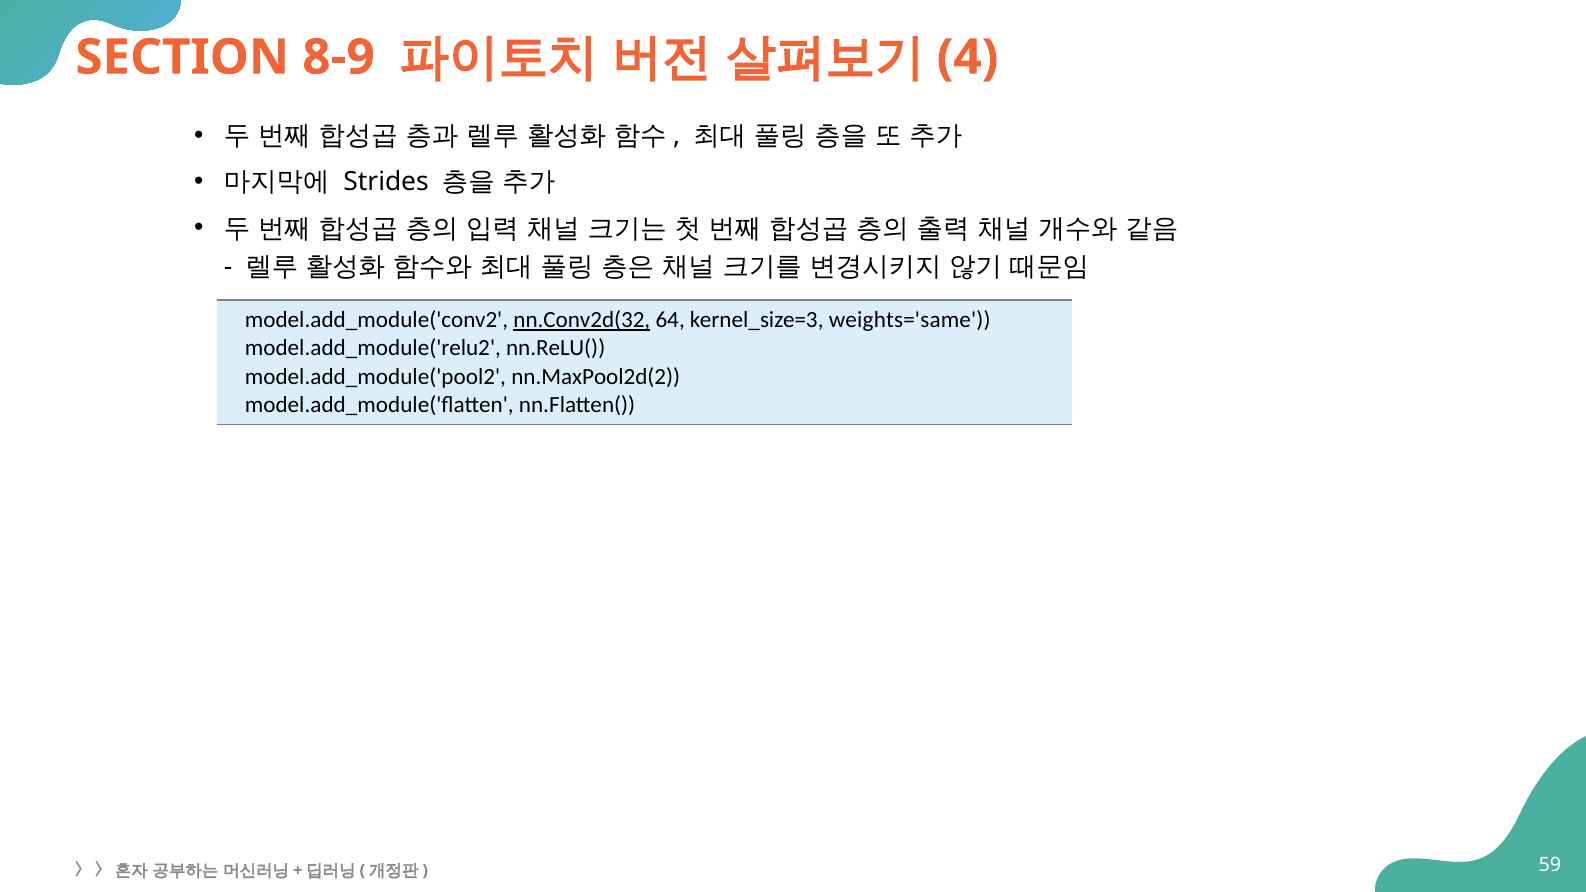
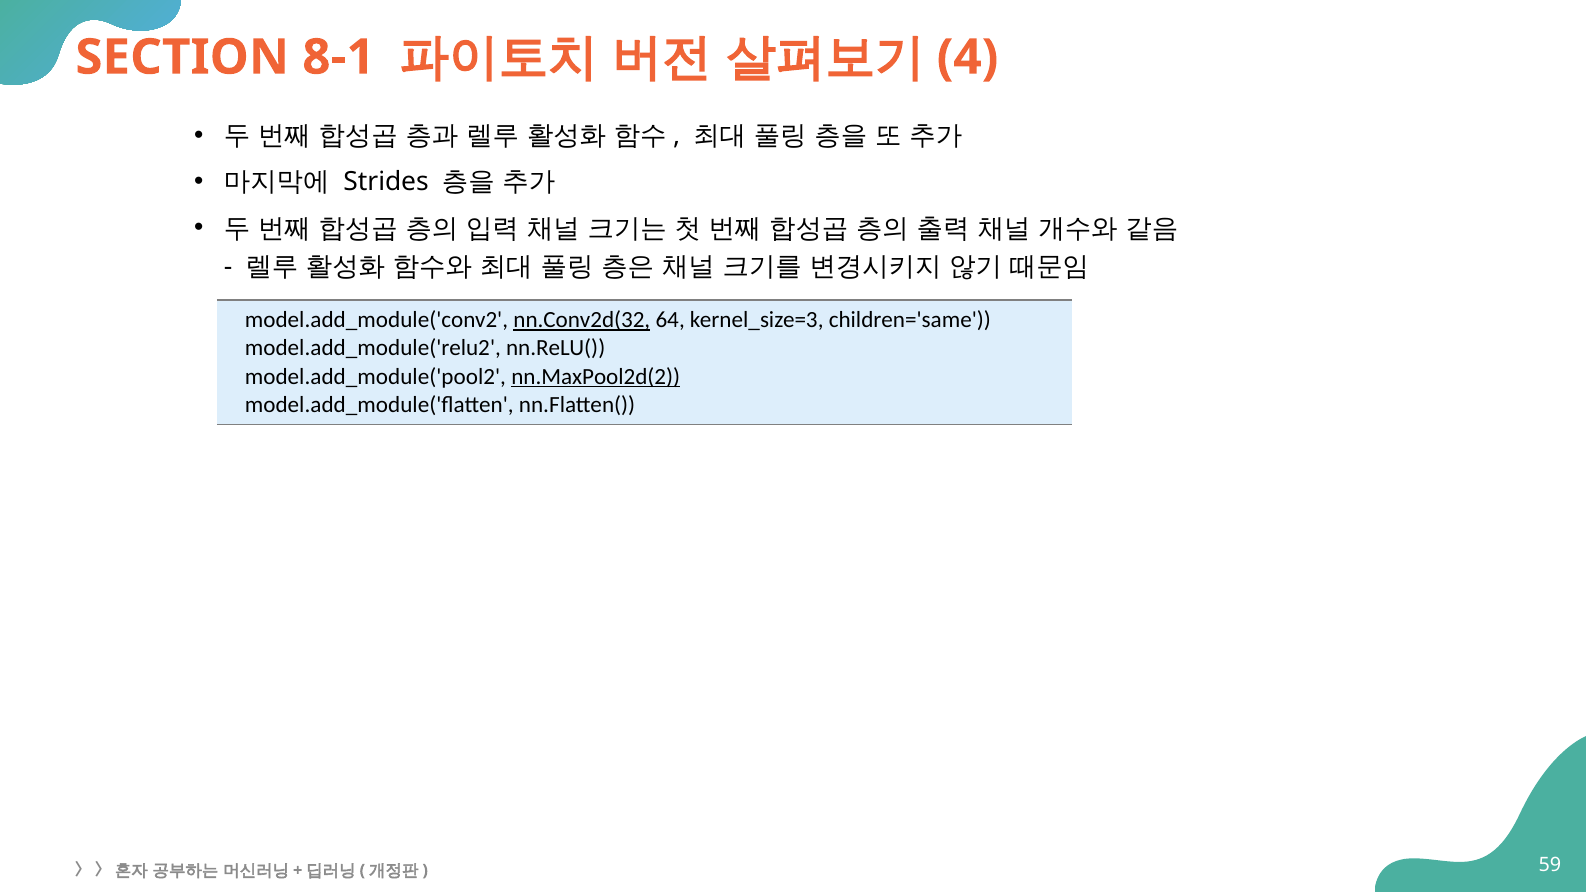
8-9: 8-9 -> 8-1 (338, 57)
weights='same: weights='same -> children='same (910, 320)
nn.MaxPool2d(2 underline: none -> present (596, 377)
